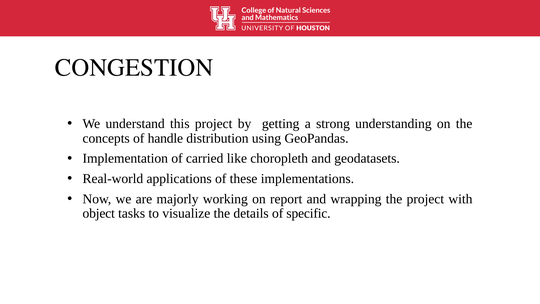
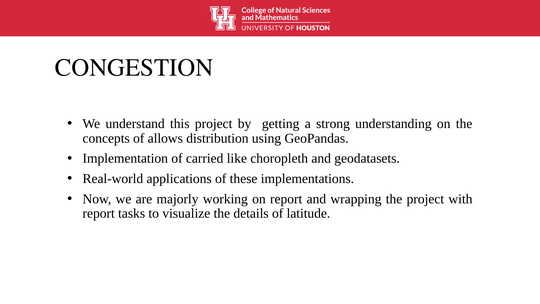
handle: handle -> allows (165, 138)
object: object -> report (99, 213)
specific: specific -> latitude (308, 213)
